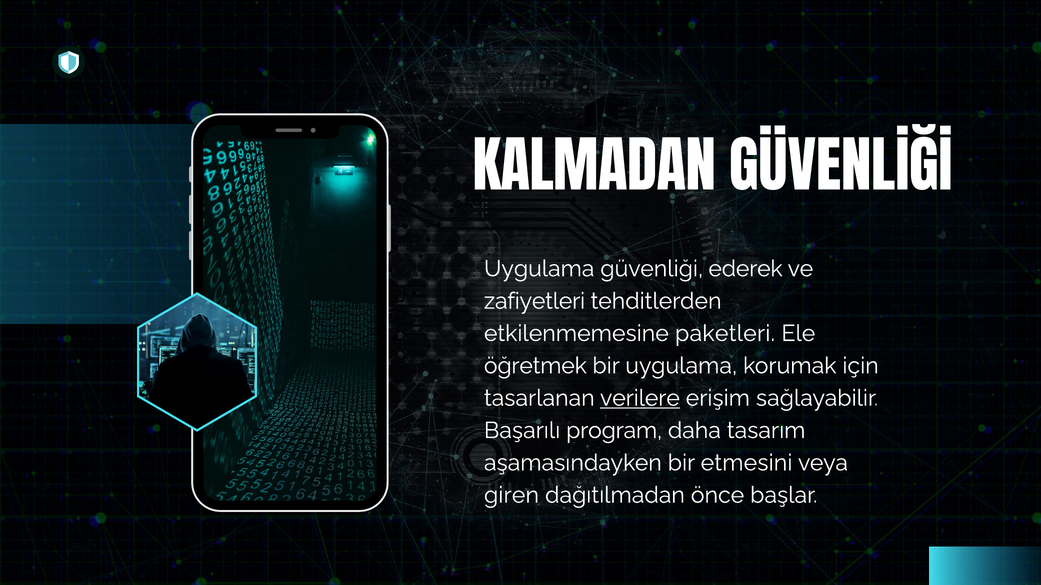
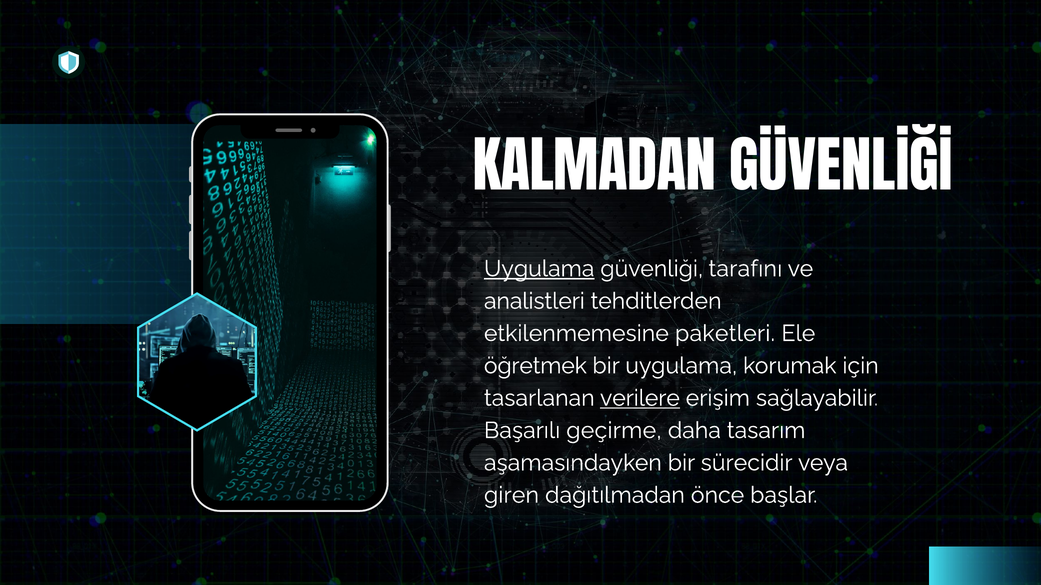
Uygulama underline: none -> present (539, 269)
ederek: ederek -> tarafını (745, 269)
zafiyetleri: zafiyetleri -> analistleri (534, 301)
program: program -> geçirme (614, 431)
etmesini: etmesini -> sürecidir (747, 463)
